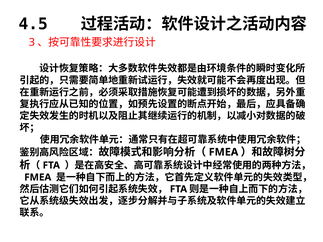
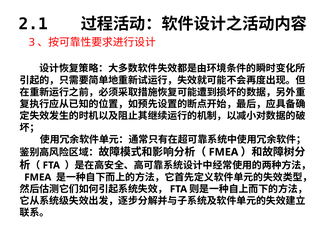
4.5: 4.5 -> 2.1 (33, 24)
